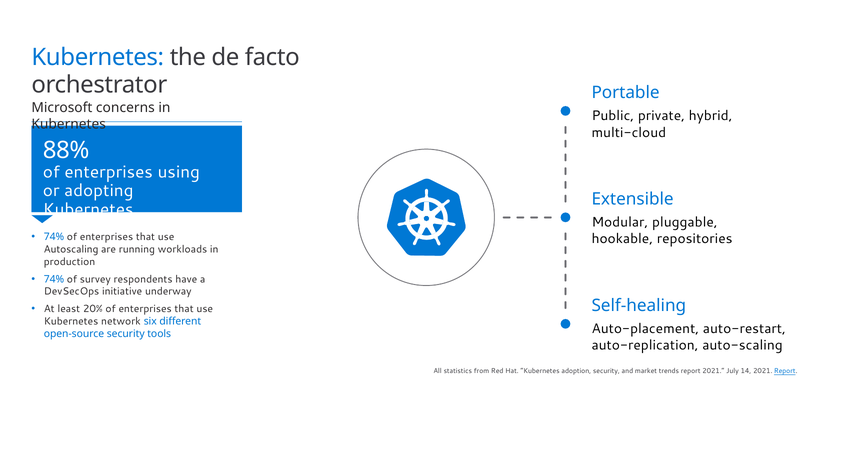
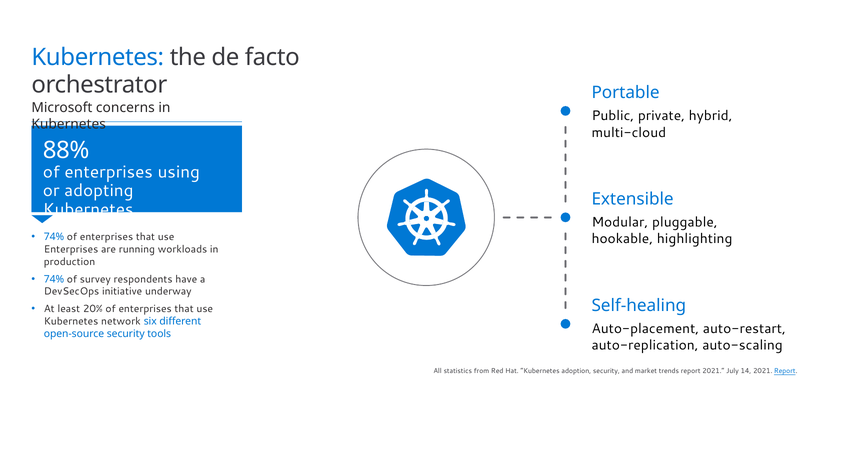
repositories: repositories -> highlighting (695, 239)
Autoscaling: Autoscaling -> Enterprises (71, 249)
